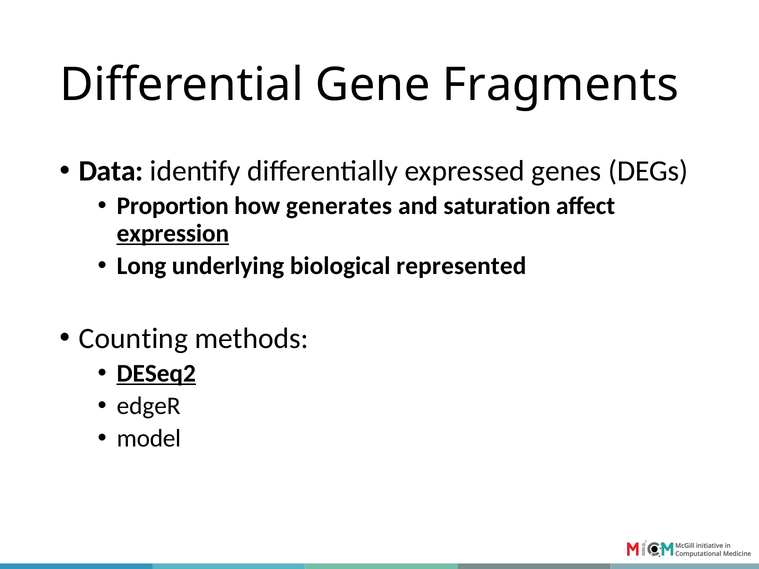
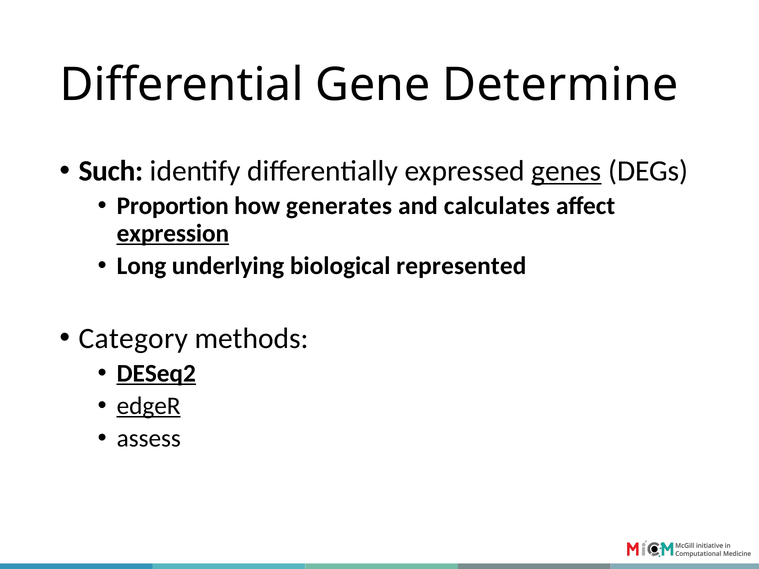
Fragments: Fragments -> Determine (561, 85)
Data: Data -> Such (111, 171)
genes underline: none -> present (566, 171)
saturation: saturation -> calculates (497, 206)
Counting: Counting -> Category (133, 339)
edgeR underline: none -> present (149, 406)
model: model -> assess (149, 439)
